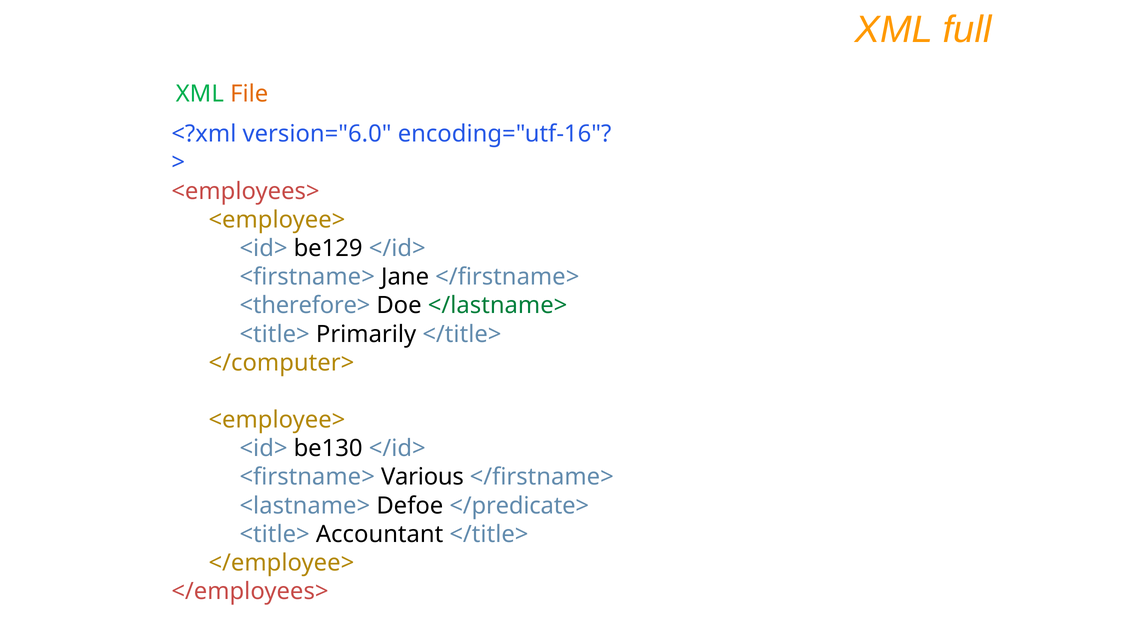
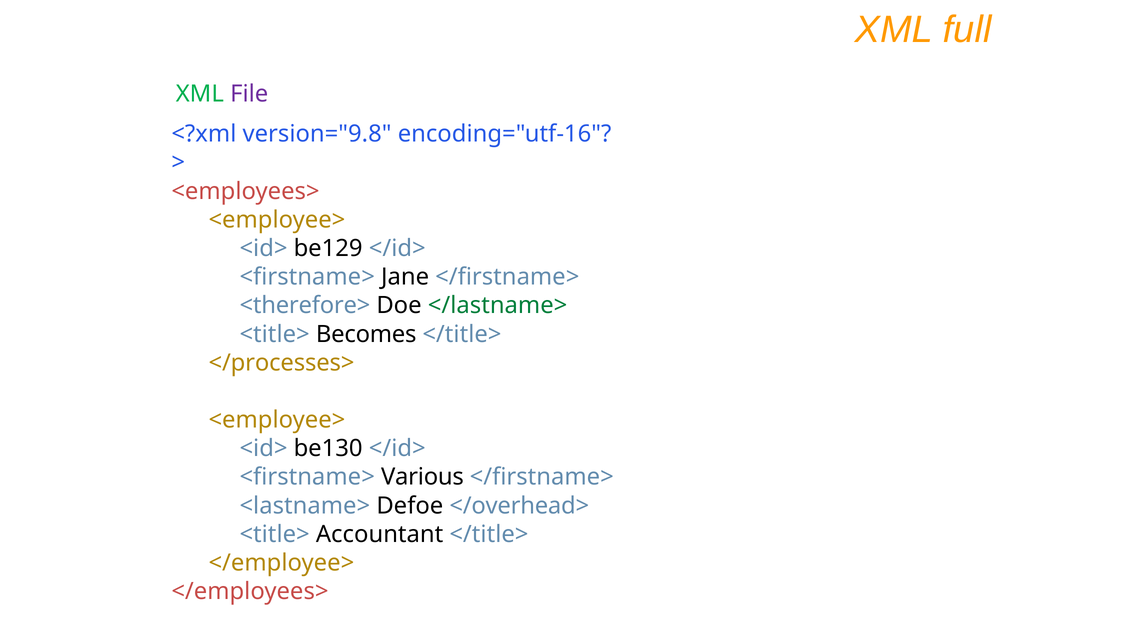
File colour: orange -> purple (249, 94)
version="6.0: version="6.0 -> version="9.8 (317, 134)
Primarily: Primarily -> Becomes (366, 334)
</computer>: </computer> -> </processes> (282, 363)
</predicate>: </predicate> -> </overhead> (519, 506)
